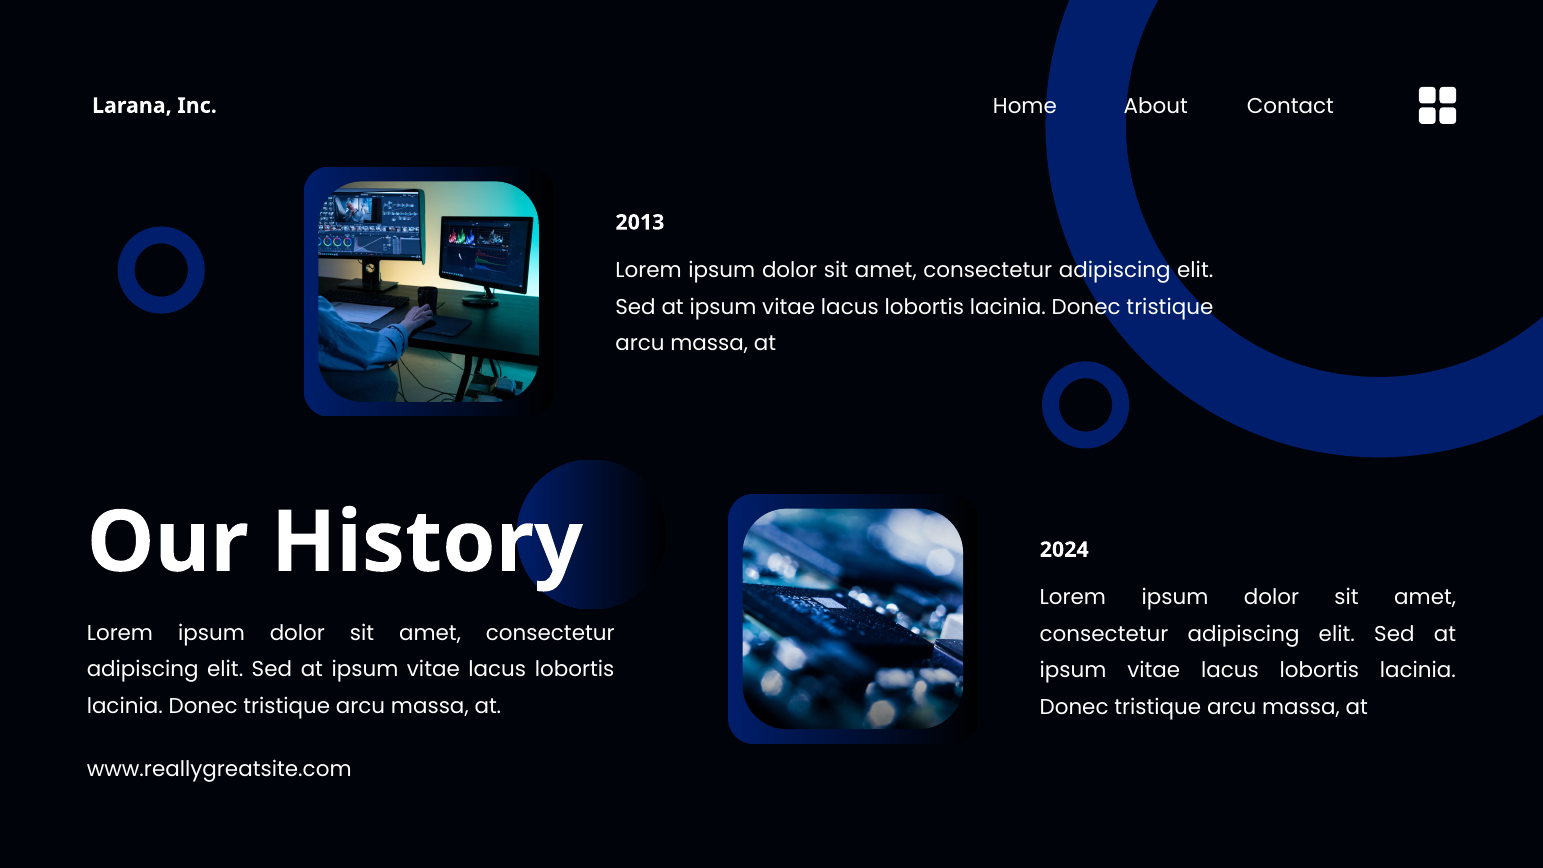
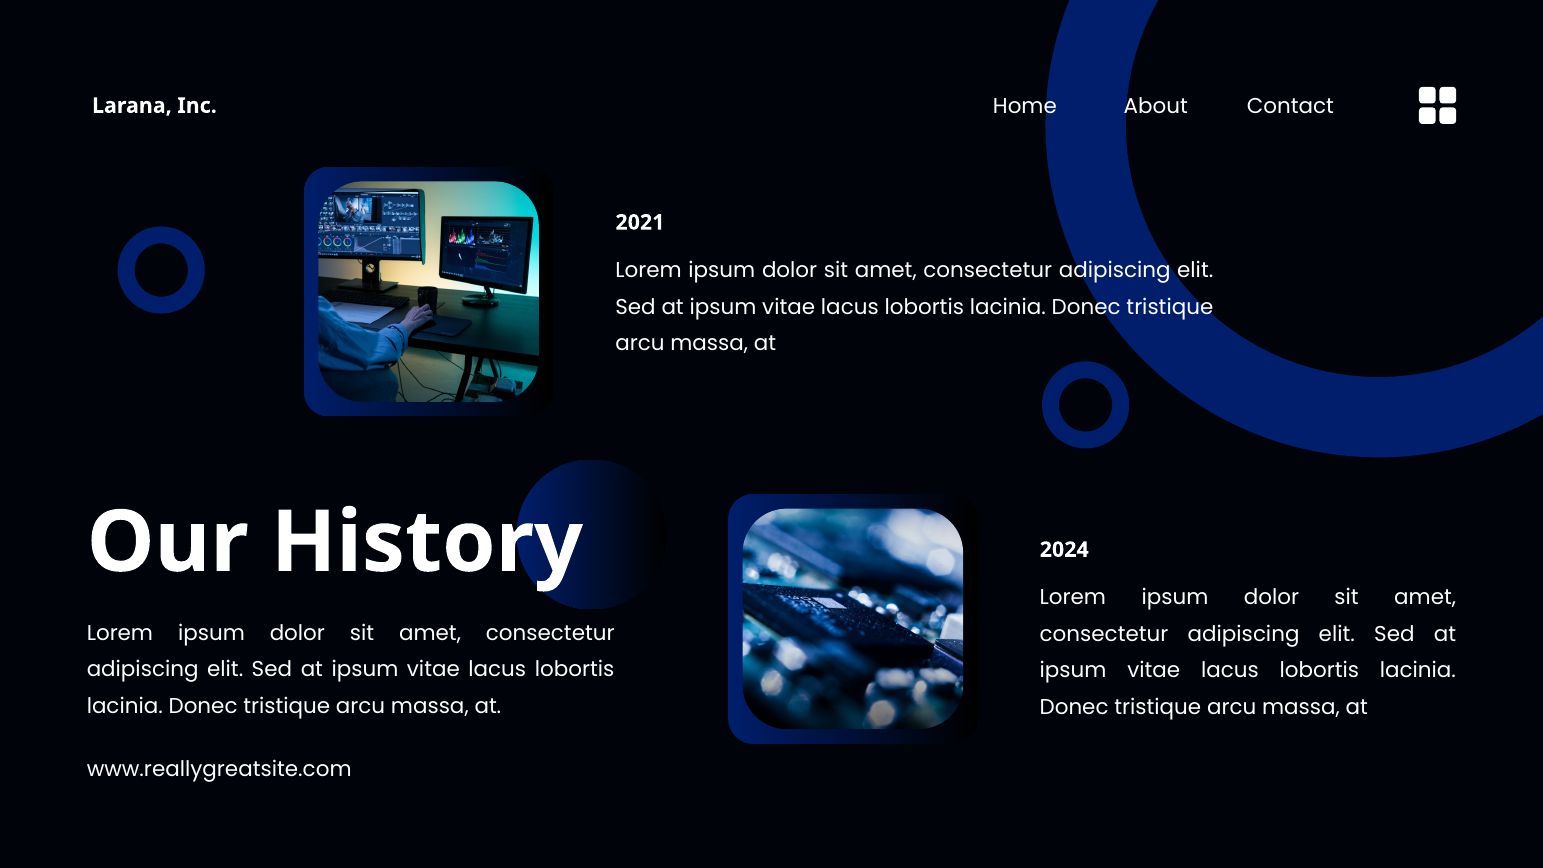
2013: 2013 -> 2021 (640, 222)
